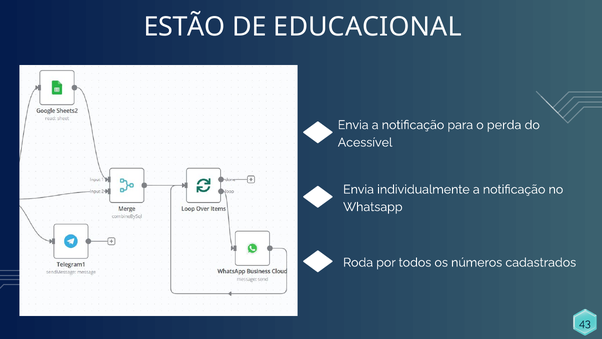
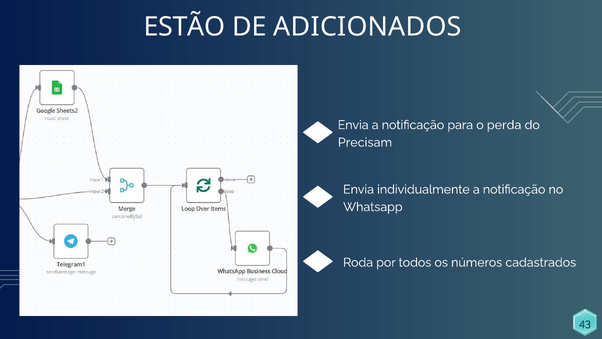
EDUCACIONAL: EDUCACIONAL -> ADICIONADOS (367, 27)
Acessível: Acessível -> Precisam (365, 142)
